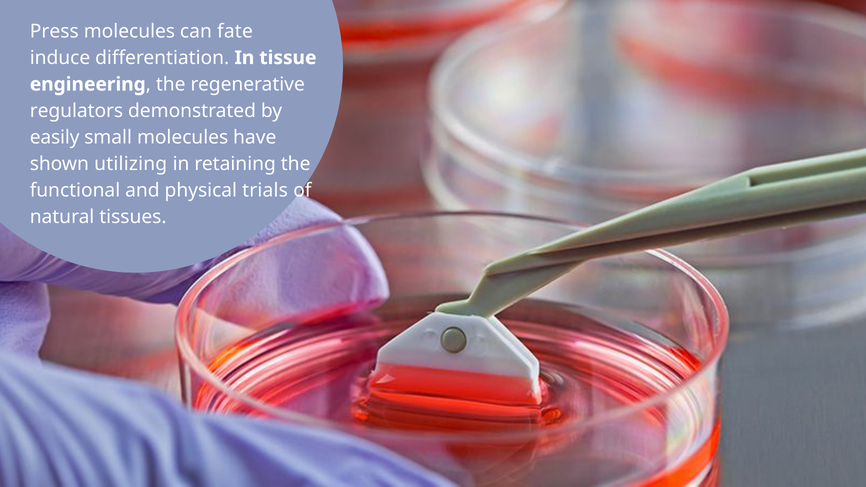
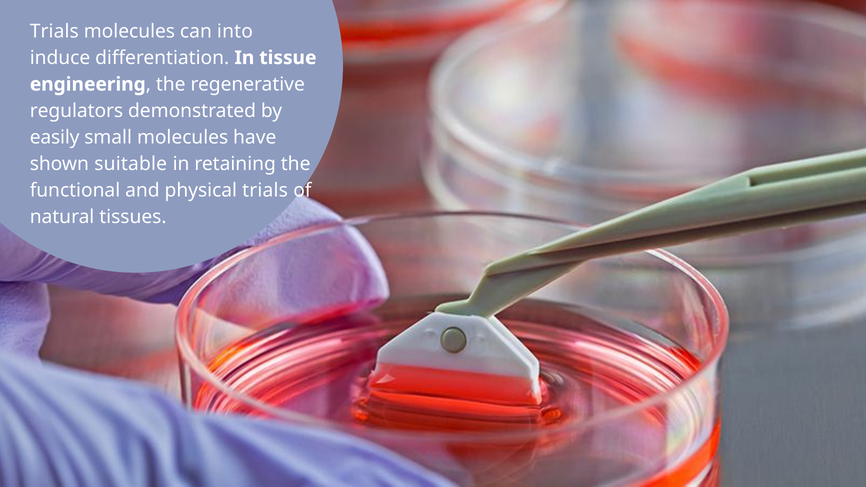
Press: Press -> Trials (54, 31)
fate: fate -> into (235, 31)
utilizing: utilizing -> suitable (131, 164)
